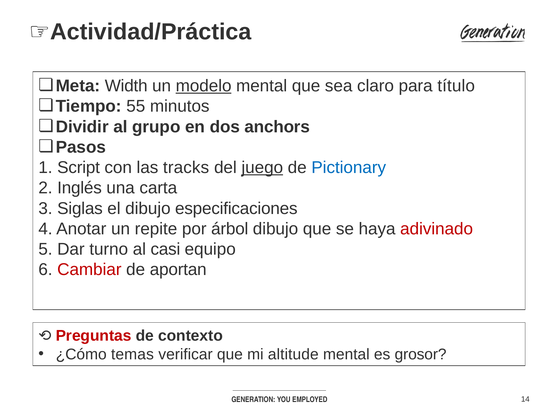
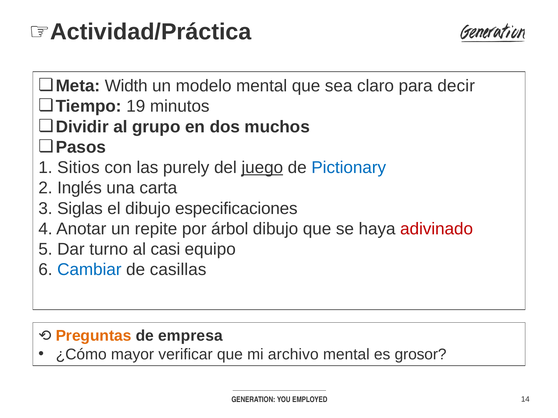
modelo underline: present -> none (204, 86)
título: título -> decir (456, 86)
55: 55 -> 19 (136, 106)
anchors: anchors -> muchos (277, 127)
Script: Script -> Sitios (78, 168)
tracks: tracks -> purely (186, 168)
Cambiar colour: red -> blue (89, 270)
aportan: aportan -> casillas (178, 270)
Preguntas colour: red -> orange (94, 336)
contexto: contexto -> empresa (190, 336)
temas: temas -> mayor (133, 355)
altitude: altitude -> archivo (293, 355)
